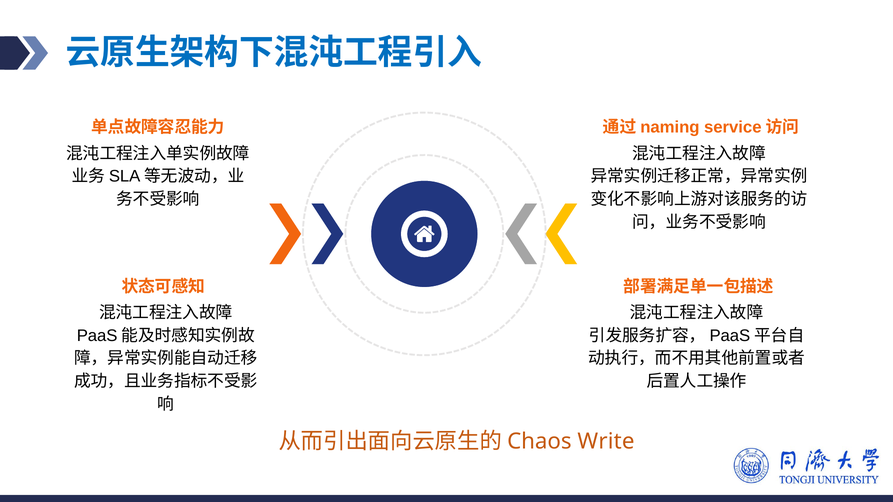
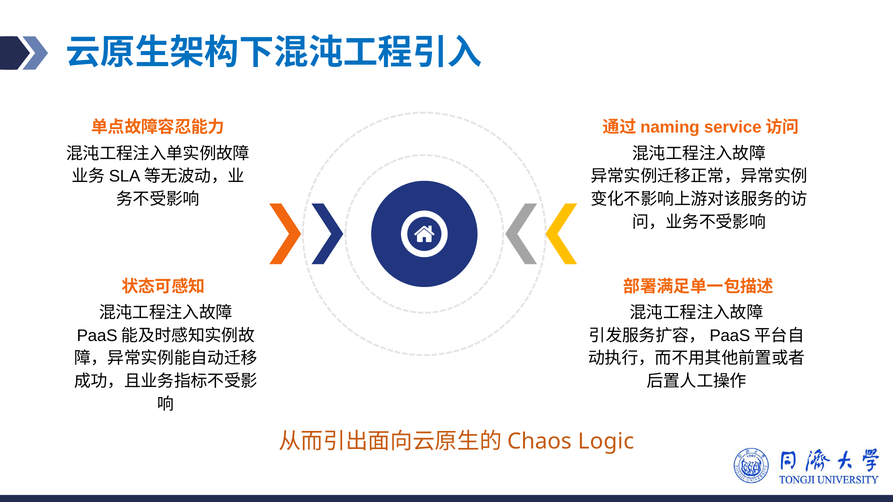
Write: Write -> Logic (606, 442)
